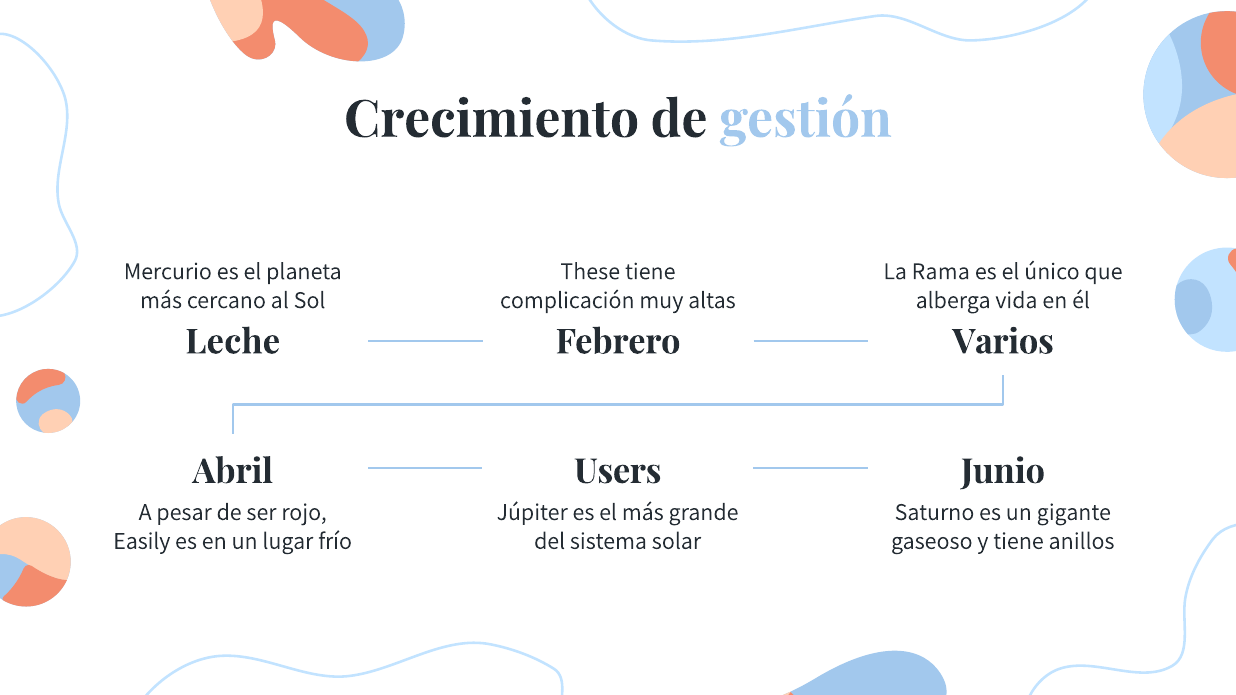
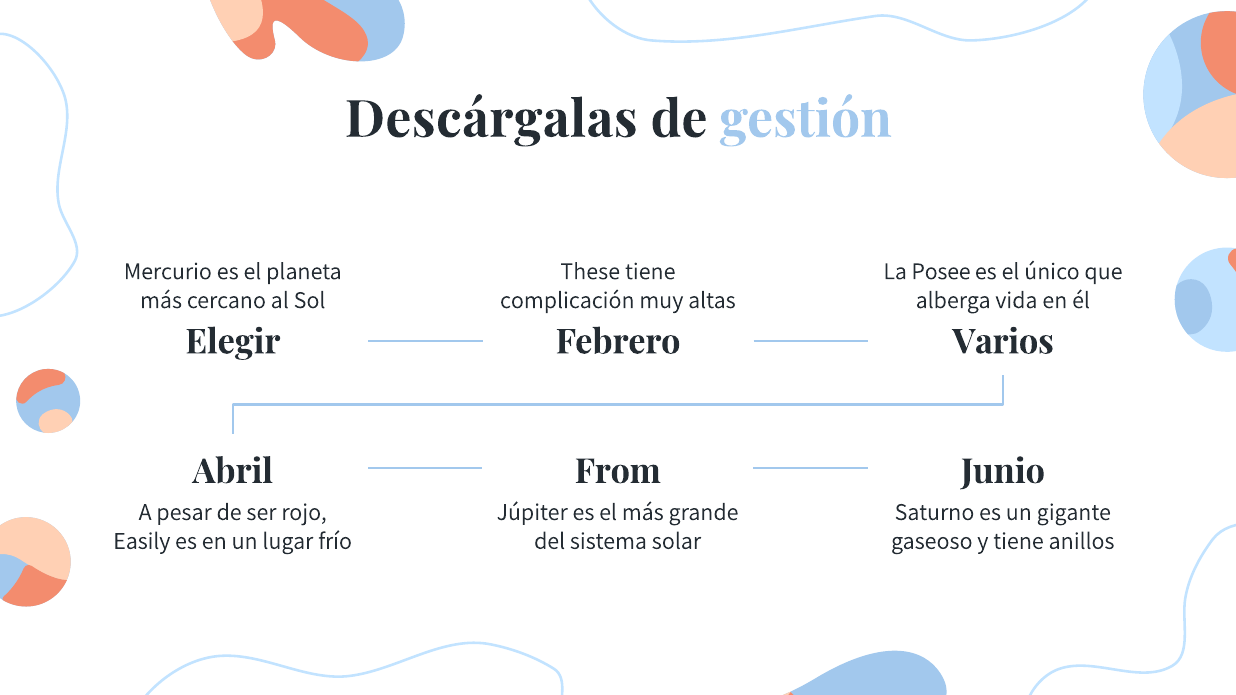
Crecimiento: Crecimiento -> Descárgalas (491, 120)
Rama: Rama -> Posee (941, 271)
Leche: Leche -> Elegir (233, 342)
Users: Users -> From (618, 472)
